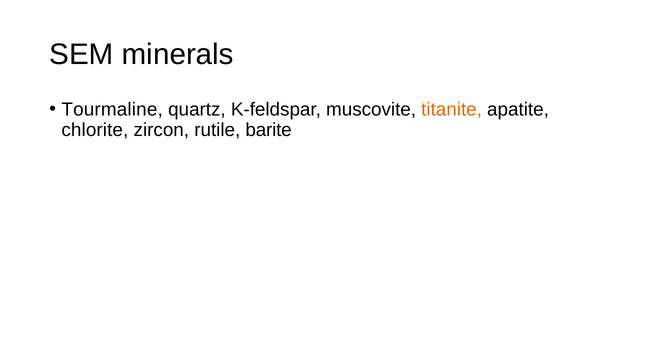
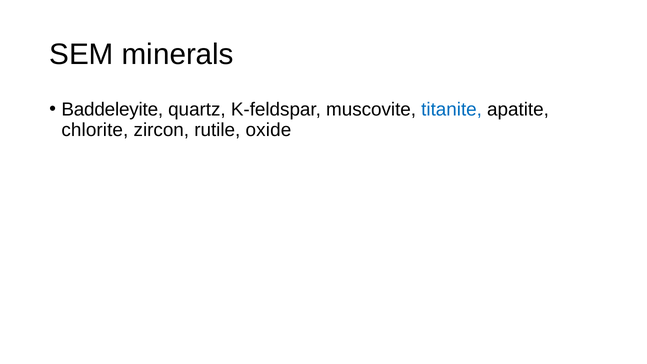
Tourmaline: Tourmaline -> Baddeleyite (112, 109)
titanite colour: orange -> blue (452, 109)
barite: barite -> oxide (268, 130)
